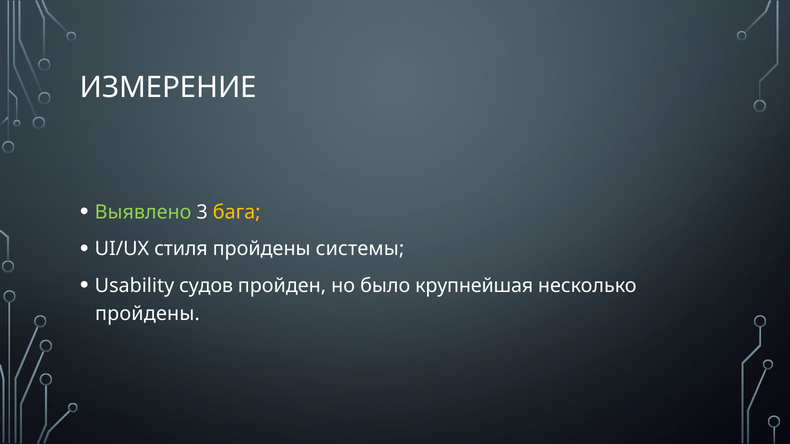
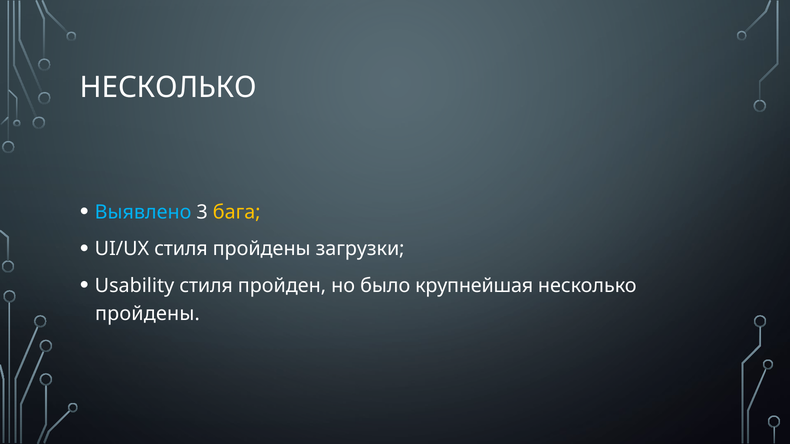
ИЗМЕРЕНИЕ: ИЗМЕРЕНИЕ -> НЕСКОЛЬКО (168, 88)
Выявлено colour: light green -> light blue (143, 212)
системы: системы -> загрузки (360, 249)
Usability судов: судов -> стиля (206, 286)
